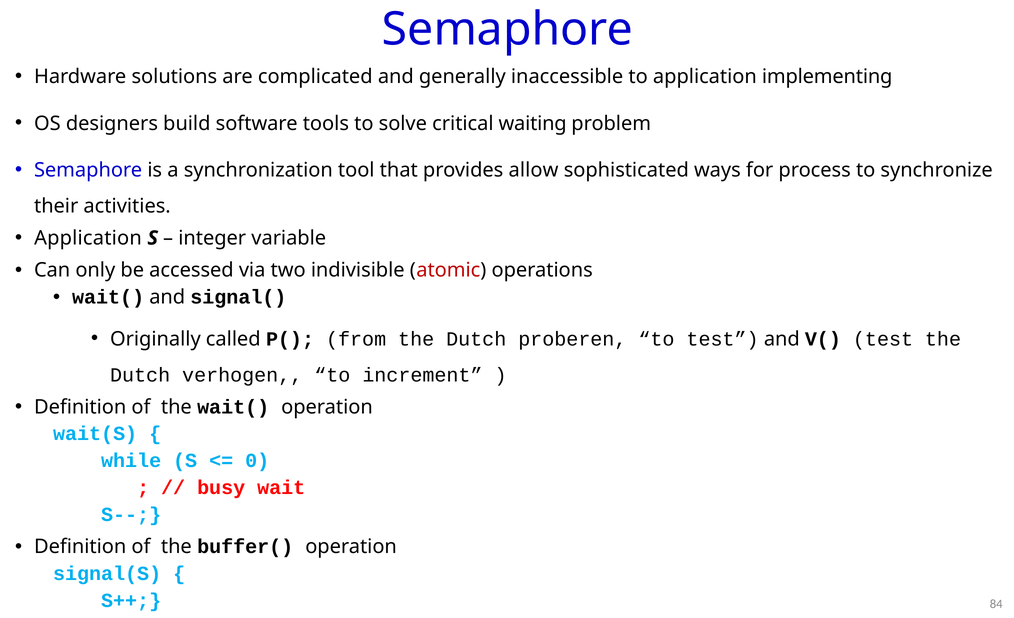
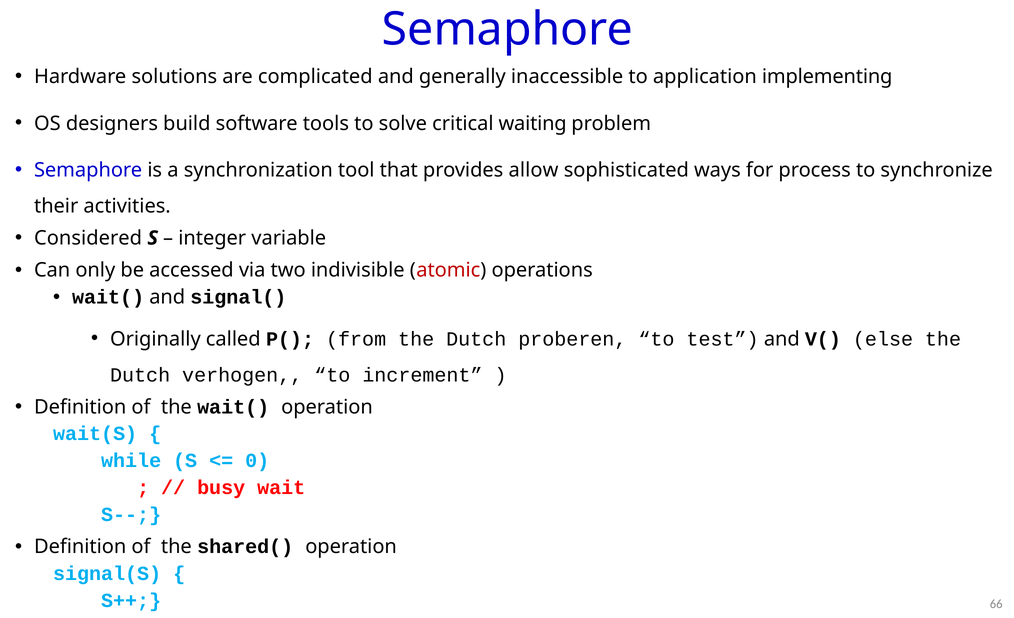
Application: Application -> Considered (88, 238)
V( test: test -> else (883, 339)
buffer(: buffer( -> shared( (245, 547)
84: 84 -> 66 (996, 604)
